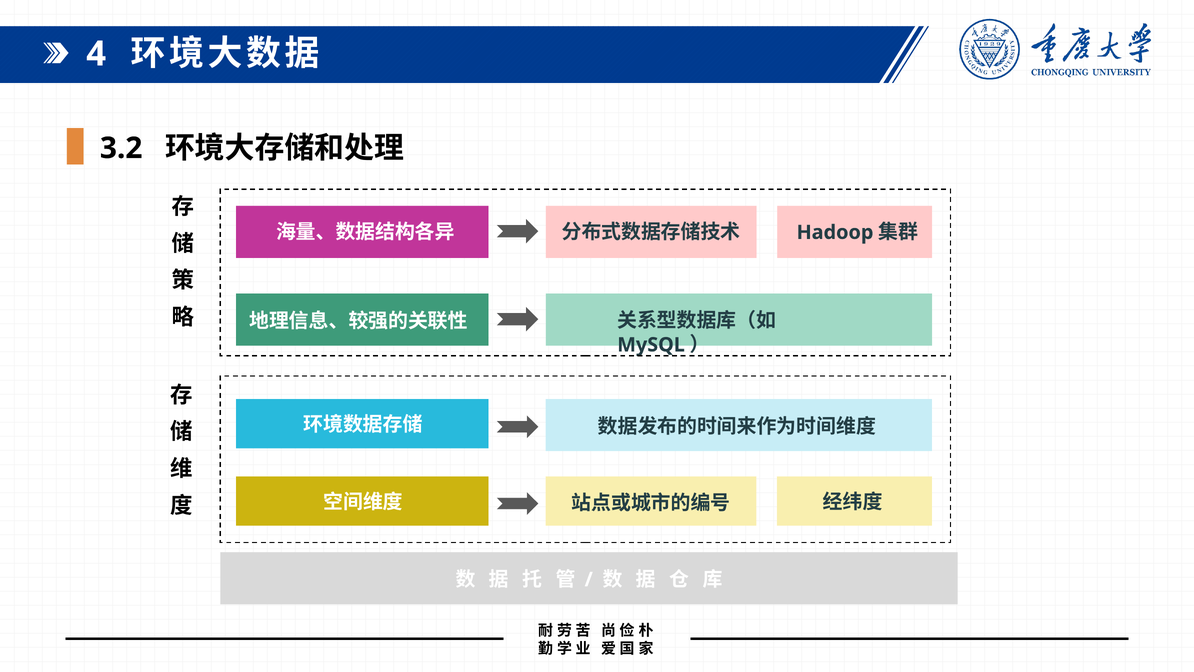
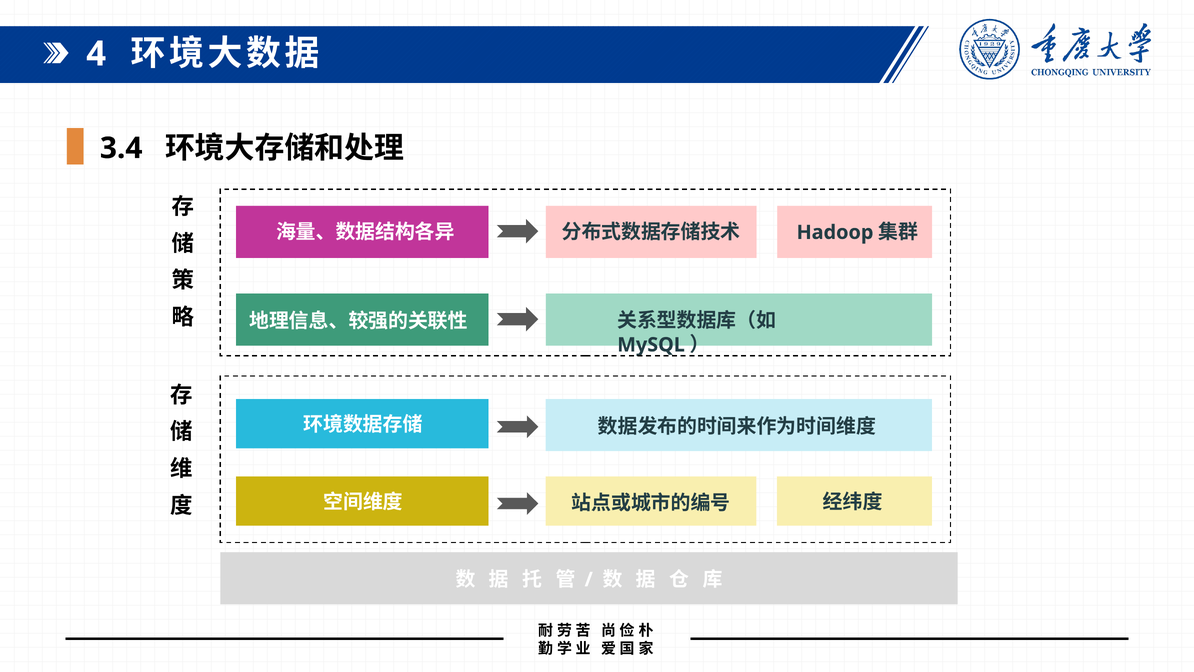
3.2: 3.2 -> 3.4 (121, 148)
